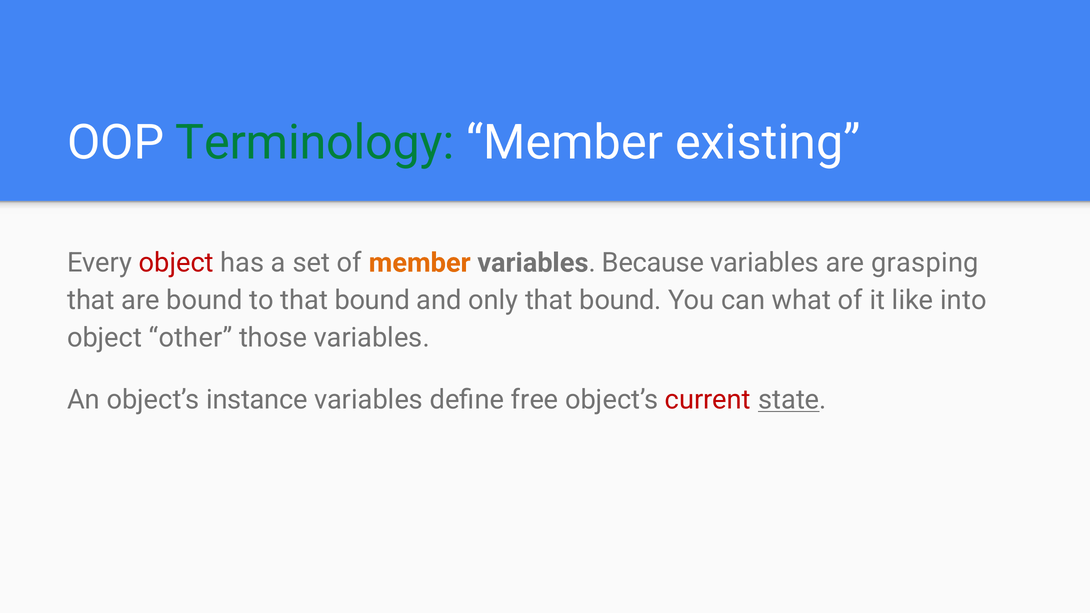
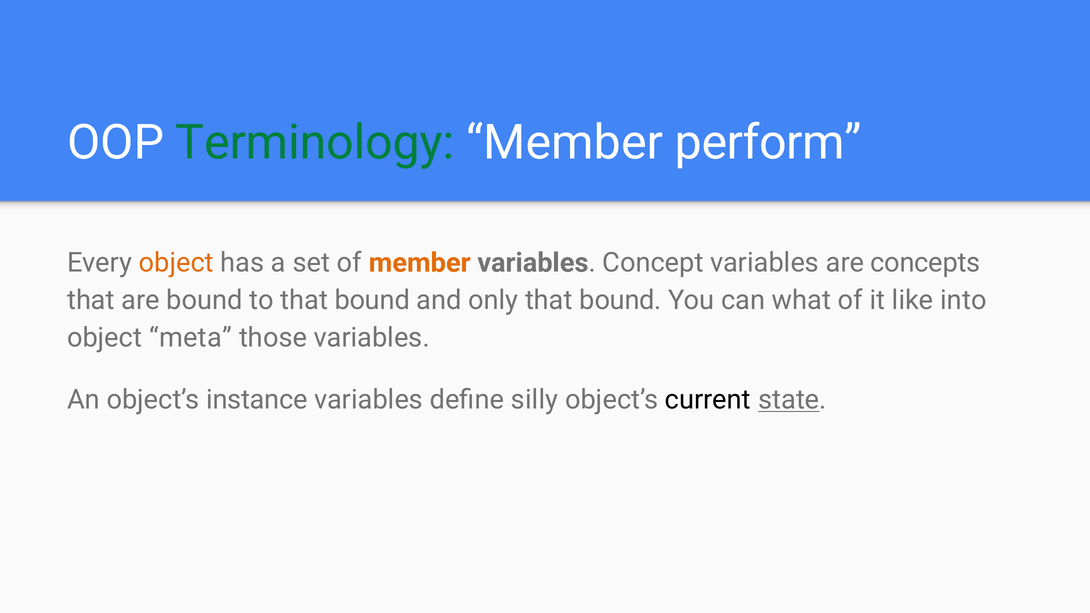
existing: existing -> perform (768, 143)
object colour: red -> orange (176, 263)
Because: Because -> Concept (653, 263)
grasping: grasping -> concepts (925, 263)
other: other -> meta (191, 338)
free: free -> silly (535, 400)
current colour: red -> black (708, 400)
